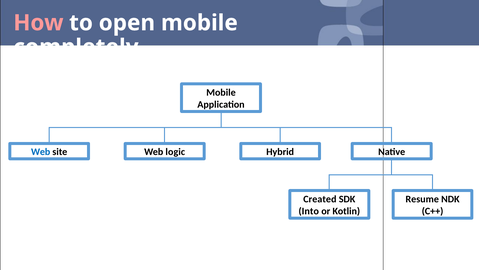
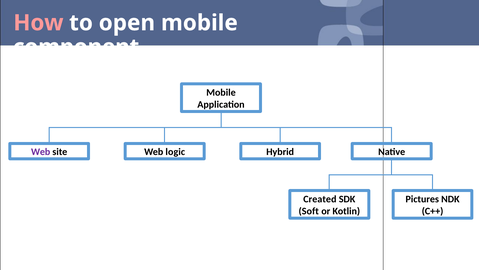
completely: completely -> component (76, 47)
Web colour: blue -> purple (41, 152)
Resume: Resume -> Pictures (422, 199)
Into: Into -> Soft (309, 211)
